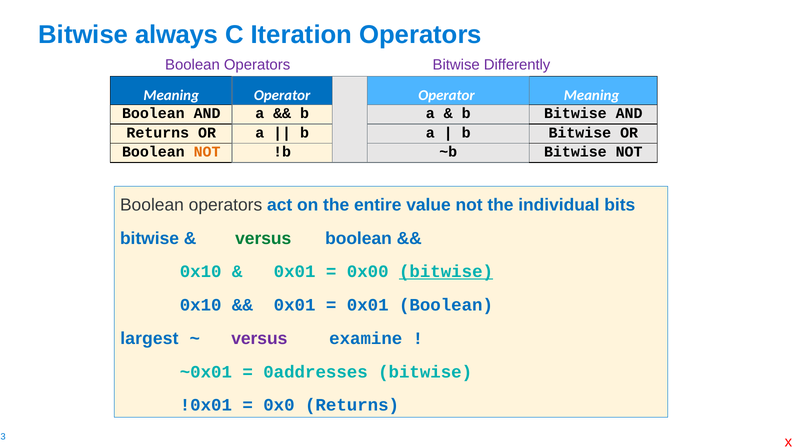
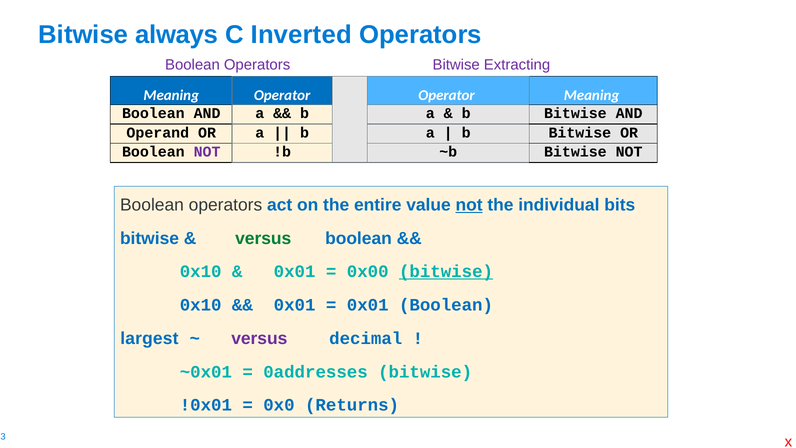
Iteration: Iteration -> Inverted (301, 35)
Differently: Differently -> Extracting (517, 65)
Returns: Returns -> Operand (158, 133)
NOT colour: orange -> purple (207, 152)
not underline: none -> present (469, 205)
examine: examine -> decimal (366, 338)
